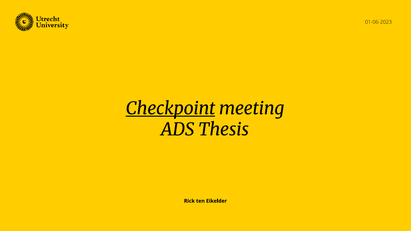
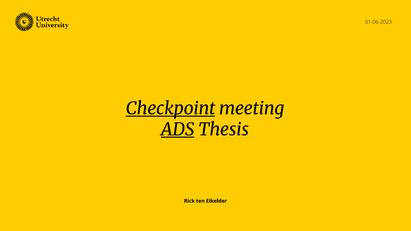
ADS underline: none -> present (178, 130)
